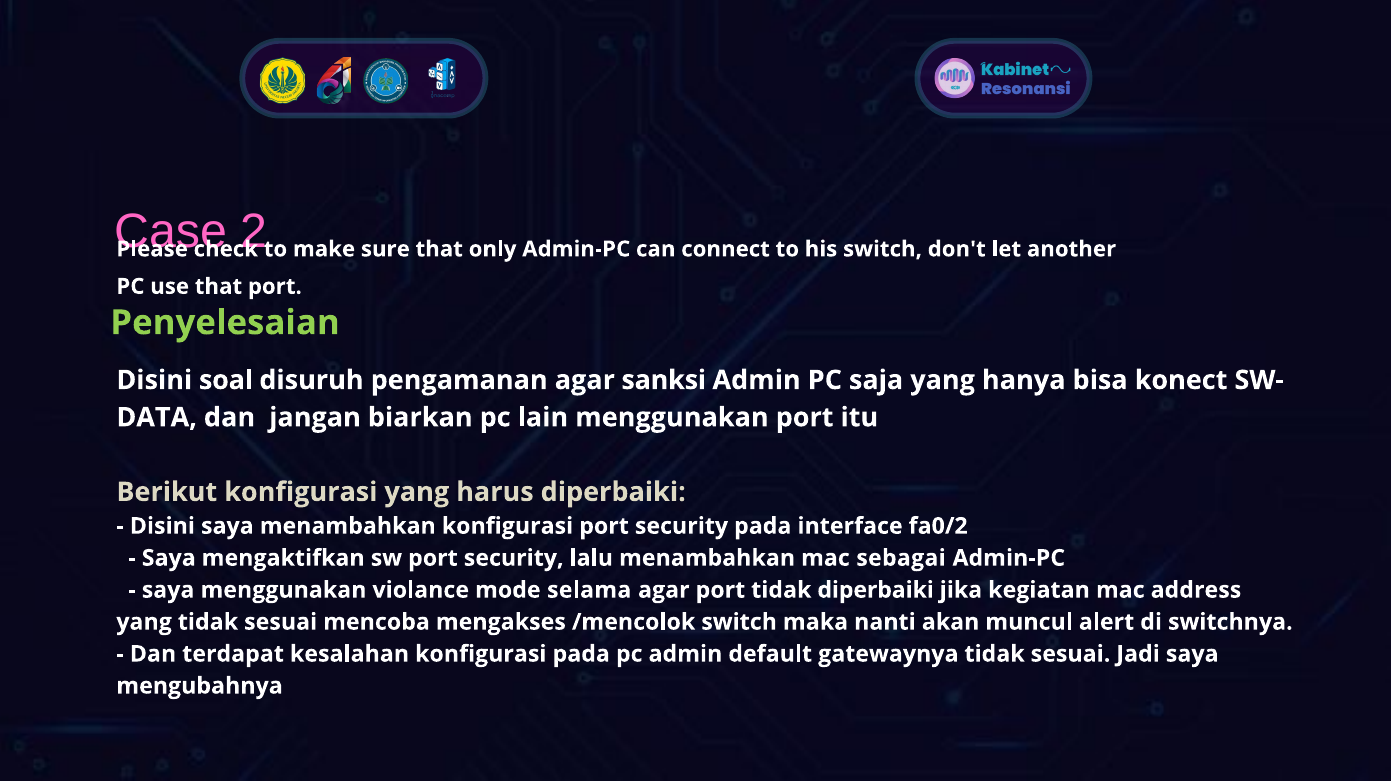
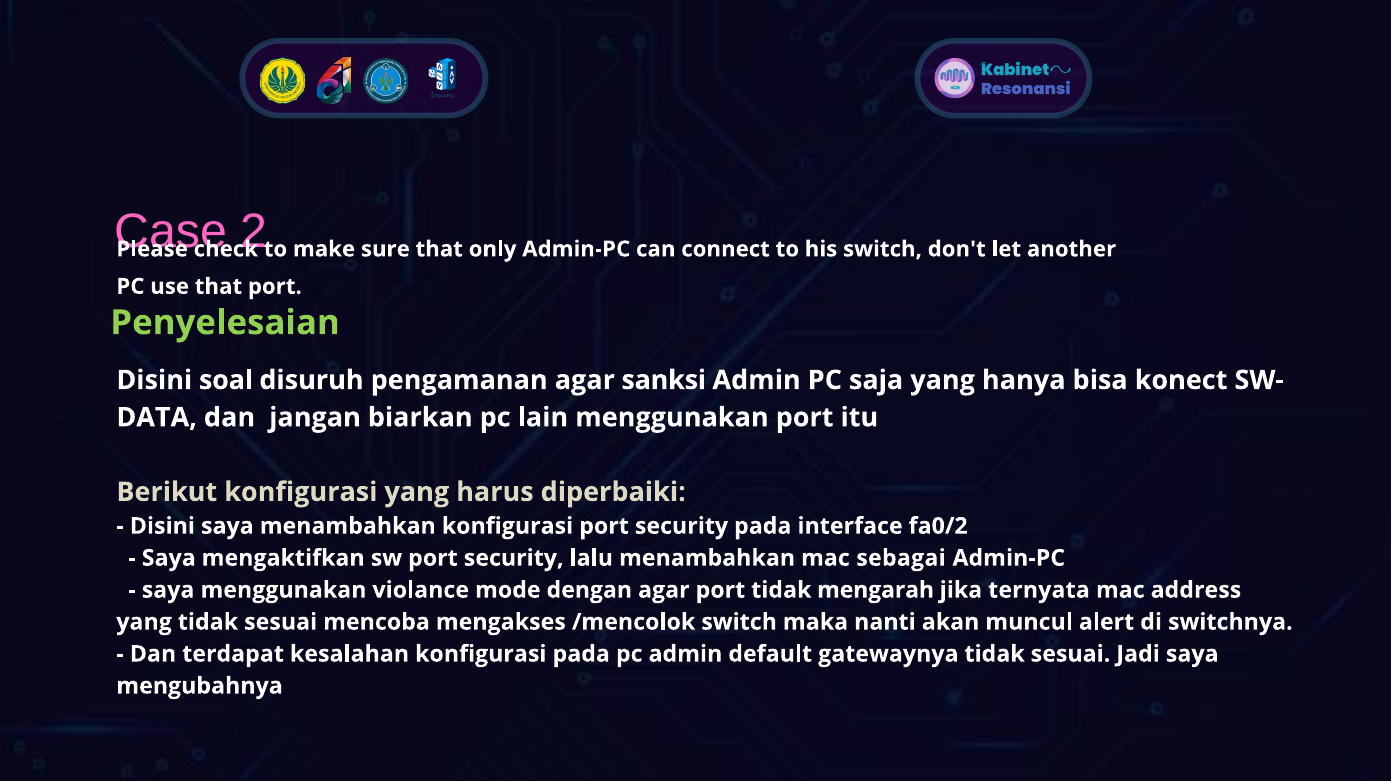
selama: selama -> dengan (589, 590)
tidak diperbaiki: diperbaiki -> mengarah (876, 590)
kegiatan: kegiatan -> ternyata (1039, 590)
